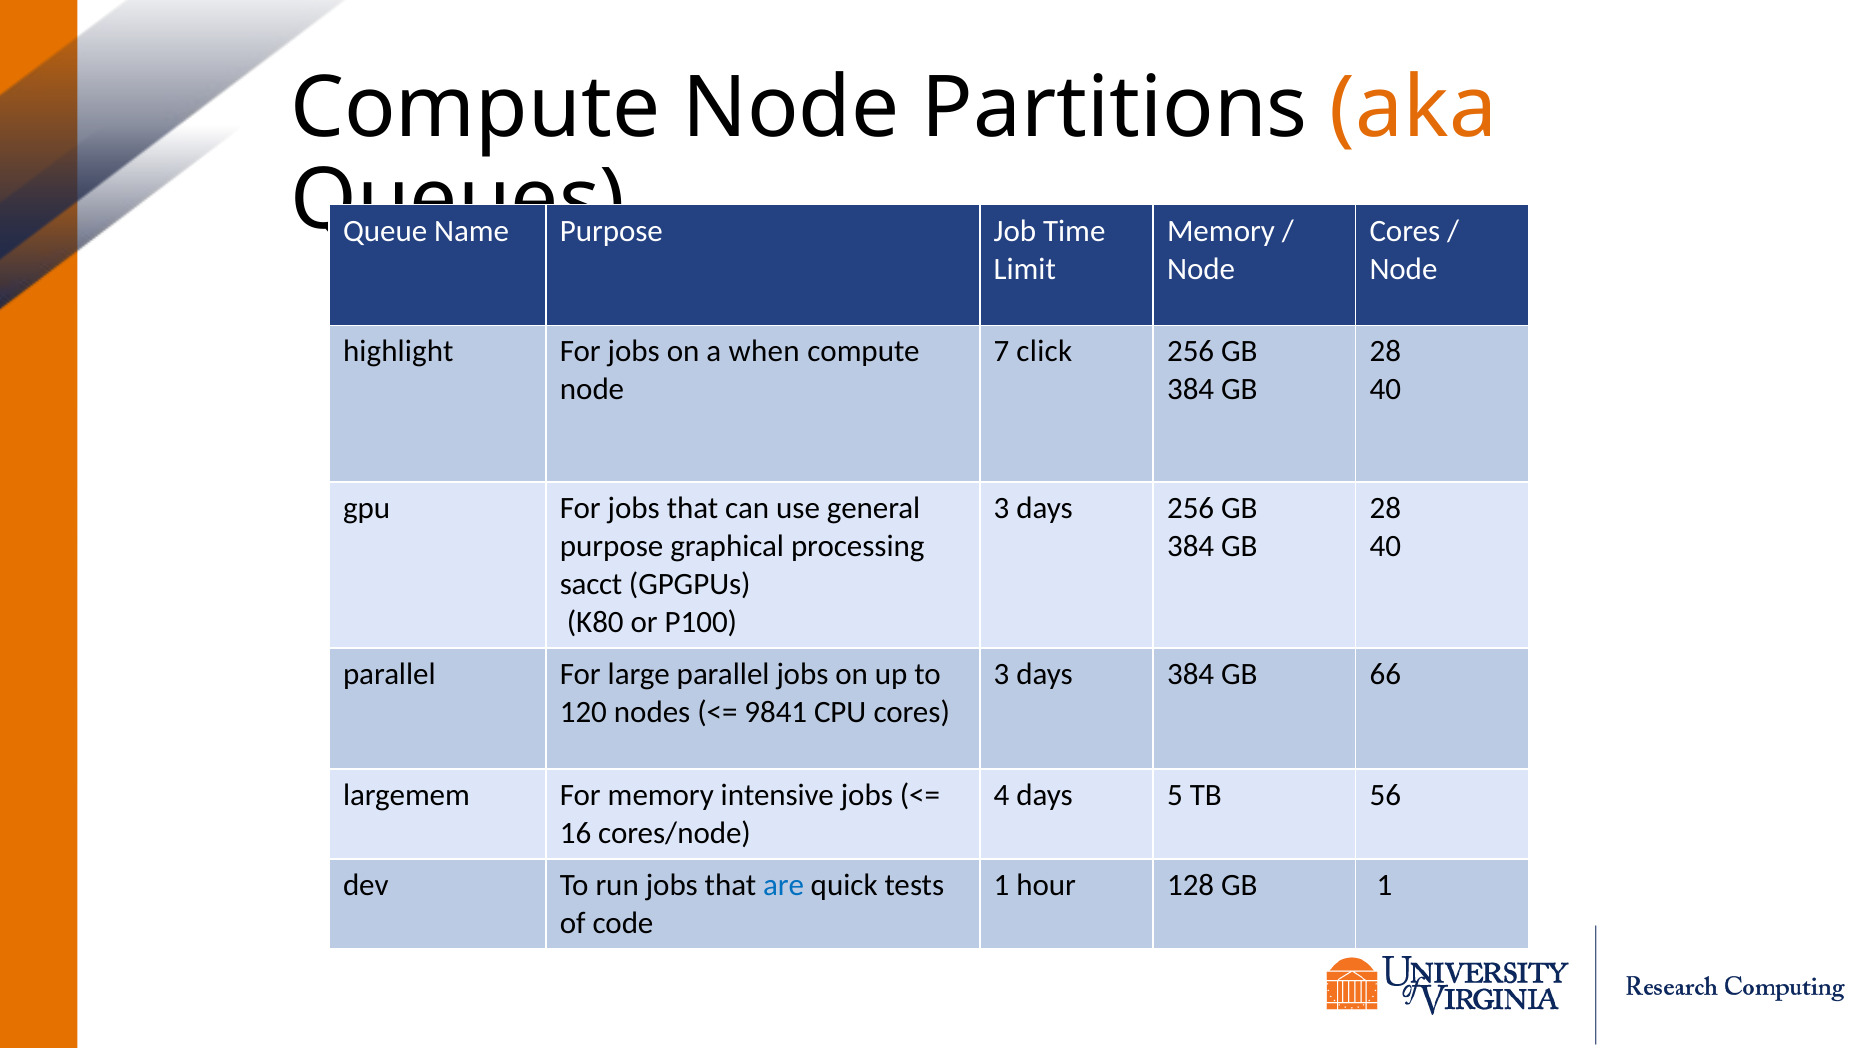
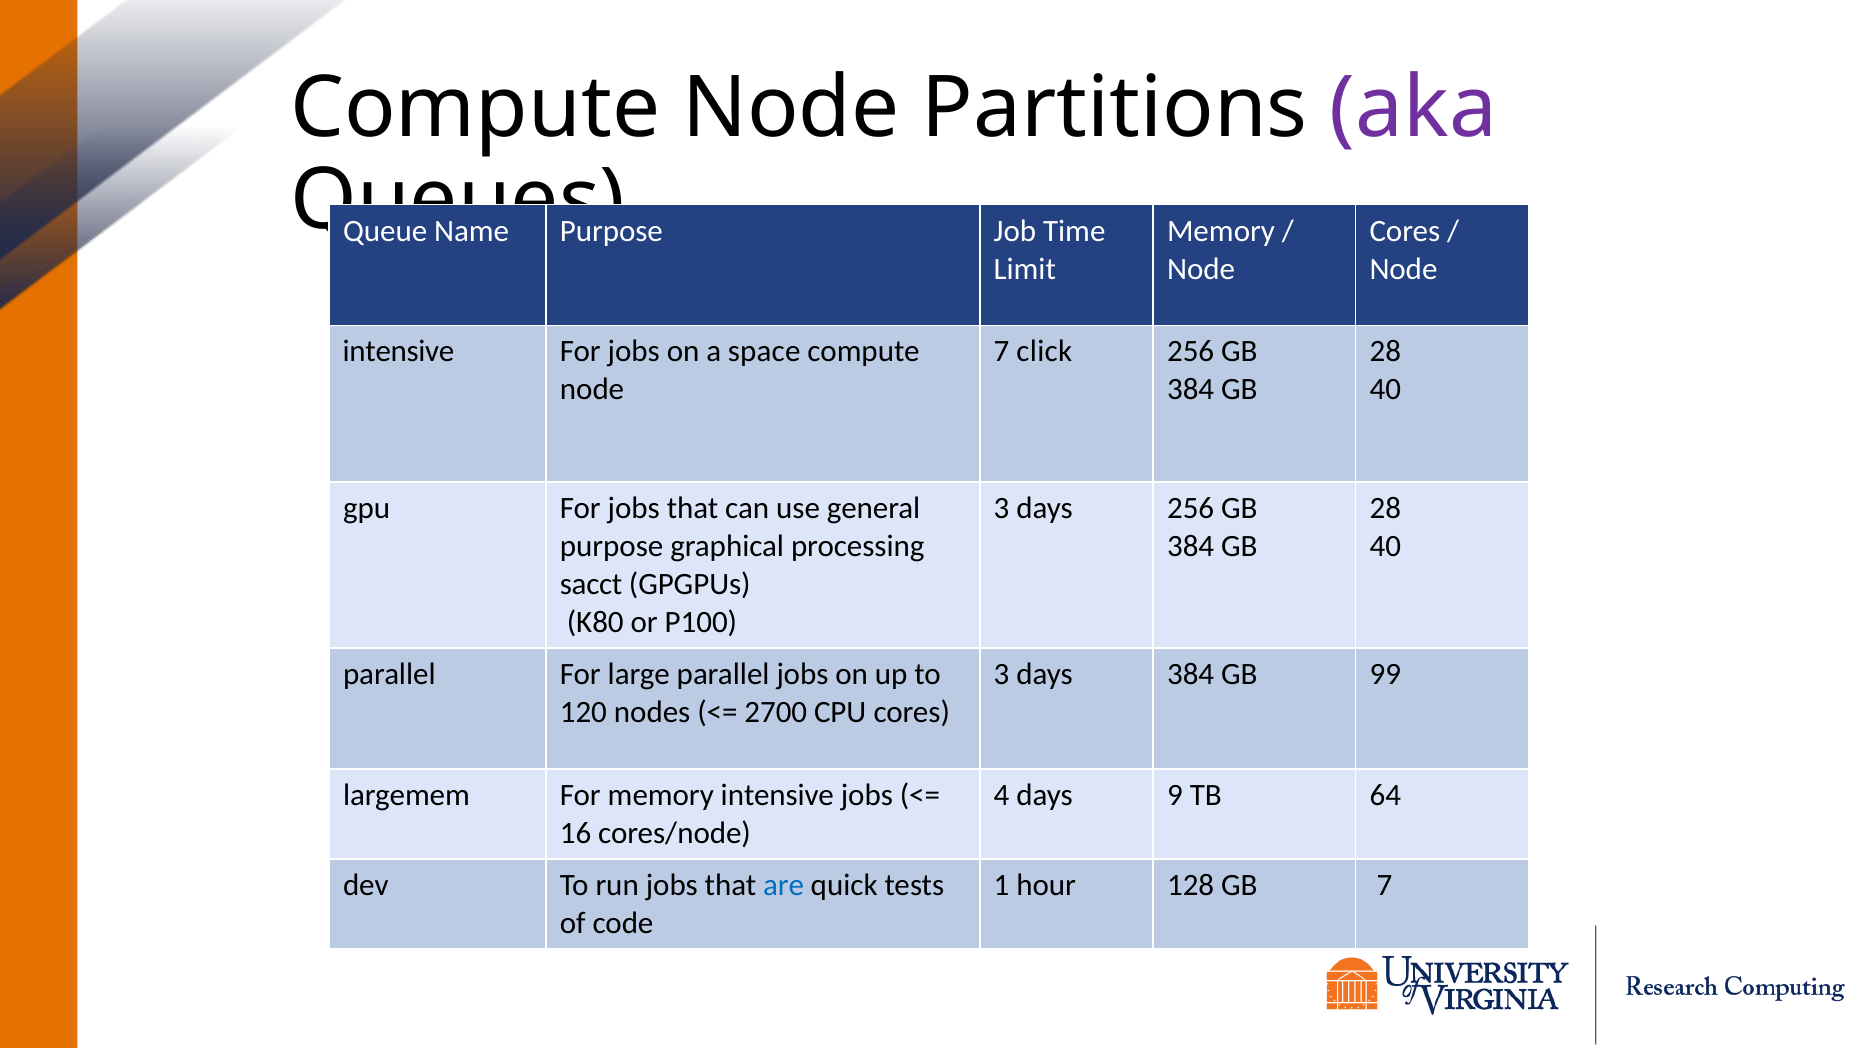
aka colour: orange -> purple (1413, 108)
highlight: highlight -> intensive (399, 352)
when: when -> space (764, 352)
66: 66 -> 99 (1385, 675)
9841: 9841 -> 2700 (776, 713)
5: 5 -> 9 (1175, 795)
56: 56 -> 64 (1385, 795)
GB 1: 1 -> 7 (1384, 885)
